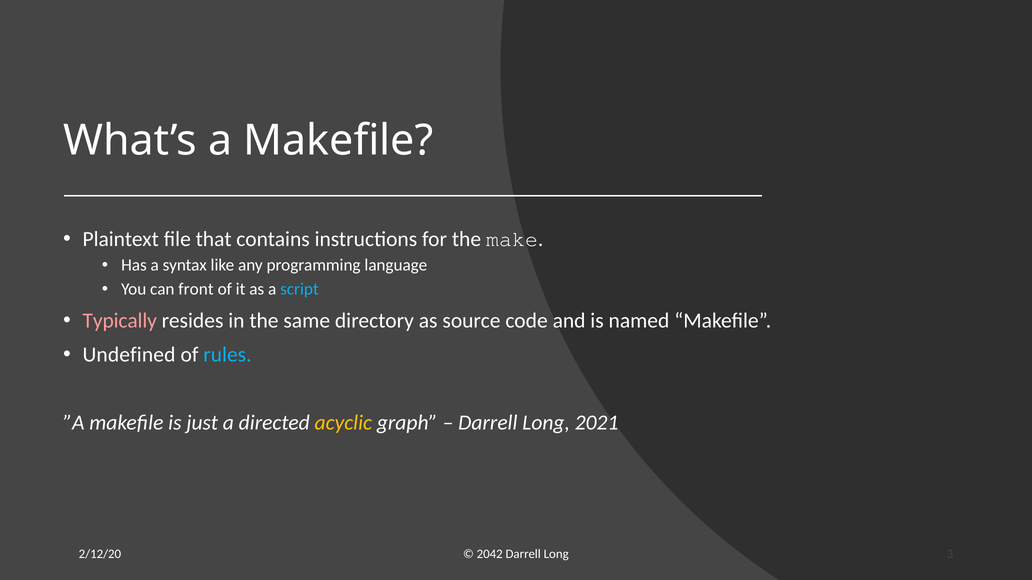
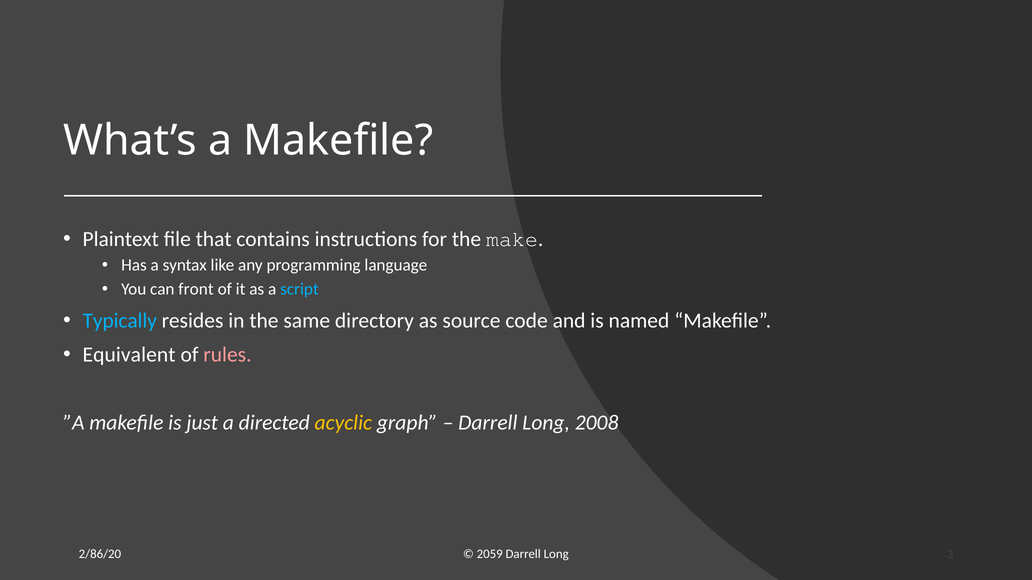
Typically colour: pink -> light blue (120, 321)
Undefined: Undefined -> Equivalent (129, 355)
rules colour: light blue -> pink (227, 355)
2021: 2021 -> 2008 (597, 423)
2/12/20: 2/12/20 -> 2/86/20 (100, 554)
2042: 2042 -> 2059 (490, 554)
